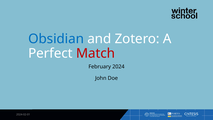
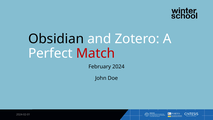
Obsidian colour: blue -> black (56, 39)
